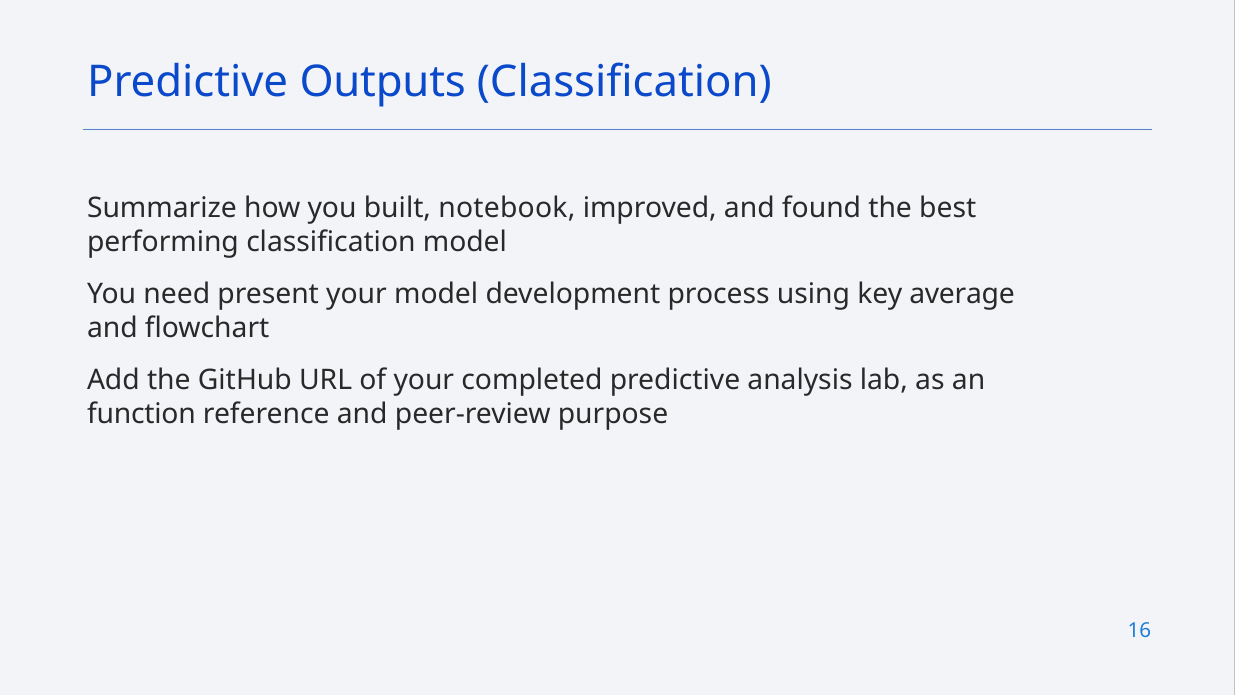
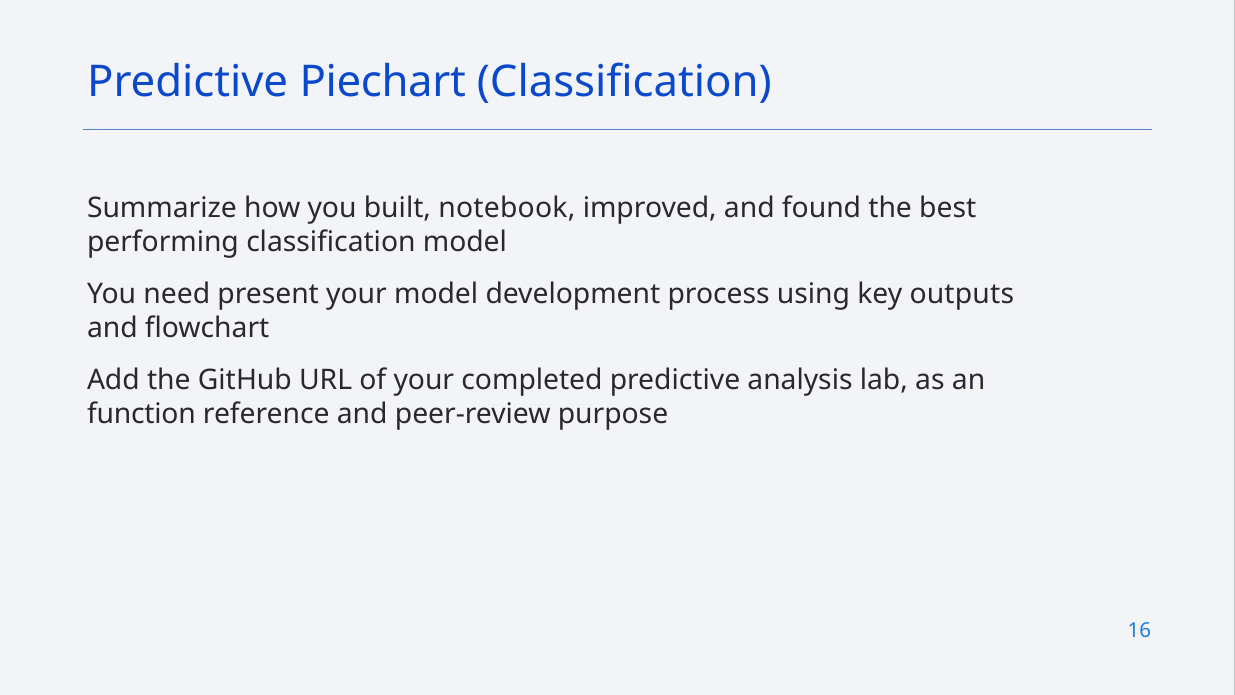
Outputs: Outputs -> Piechart (383, 82)
average: average -> outputs (962, 294)
